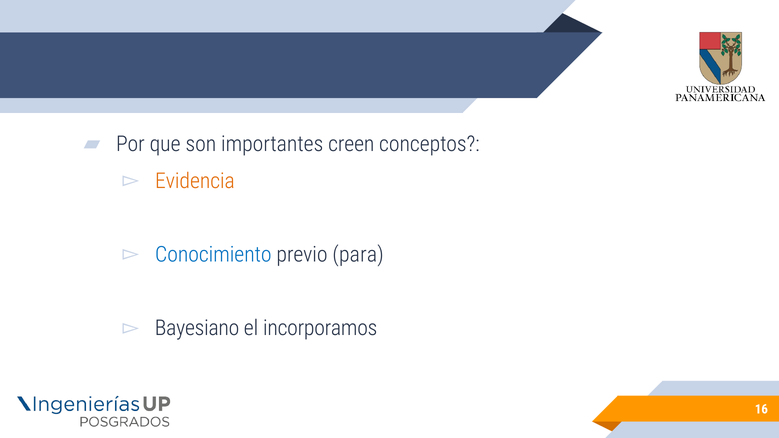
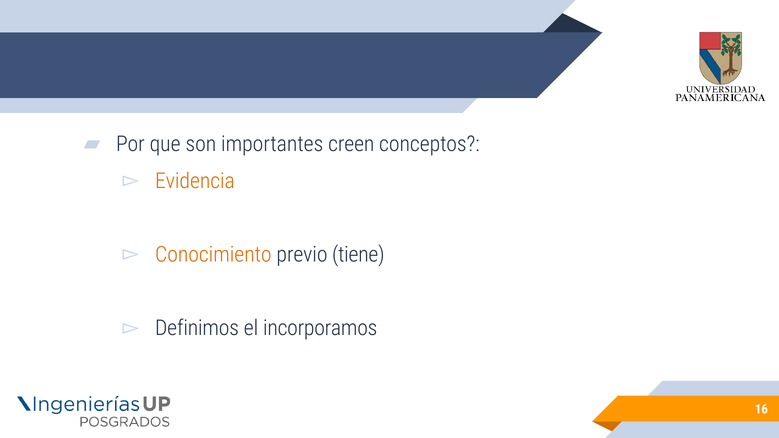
Conocimiento colour: blue -> orange (213, 255)
para: para -> tiene (358, 255)
Bayesiano: Bayesiano -> Definimos (197, 328)
